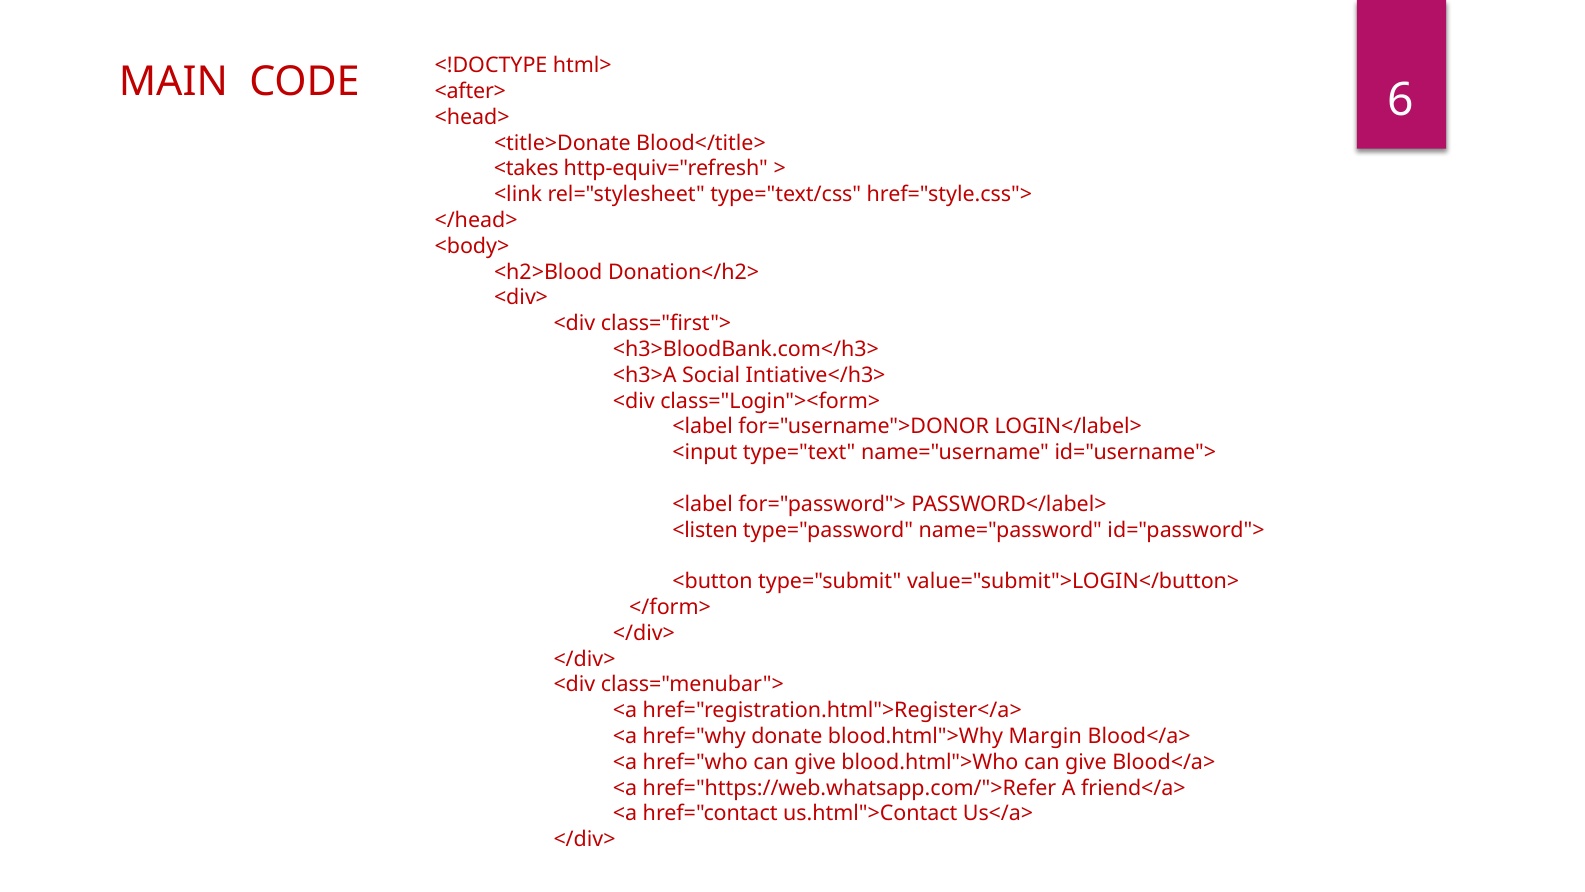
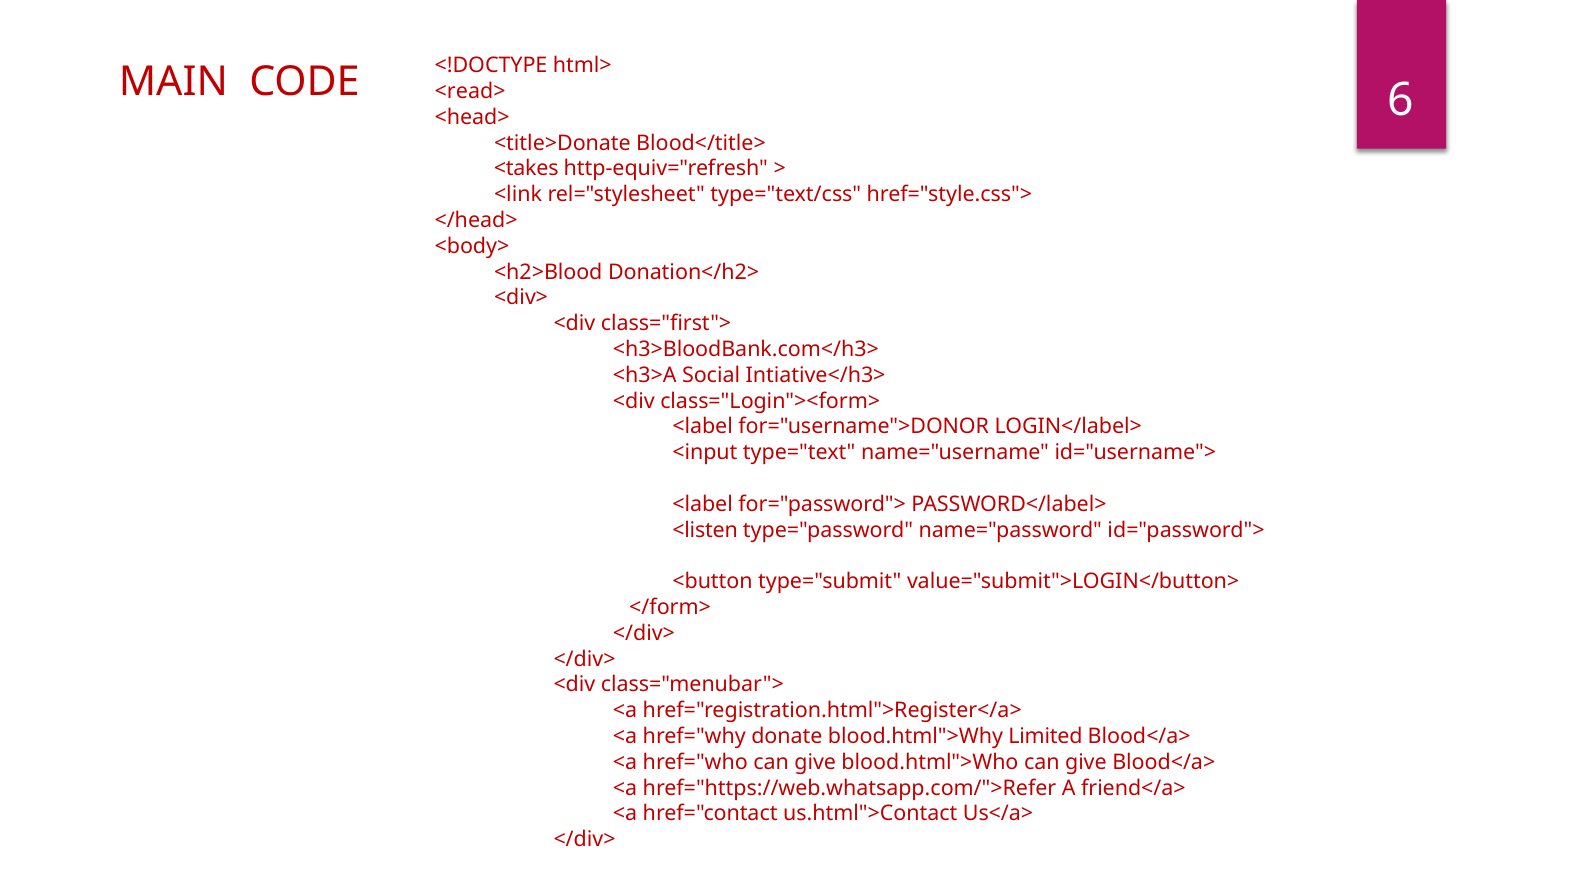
<after>: <after> -> <read> (470, 91)
Margin: Margin -> Limited (1045, 736)
